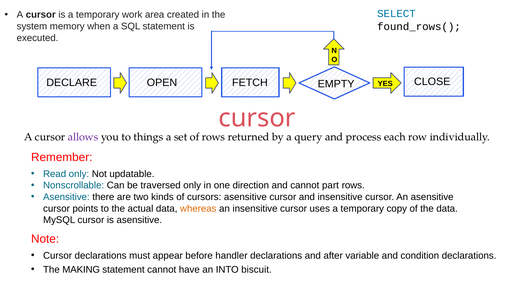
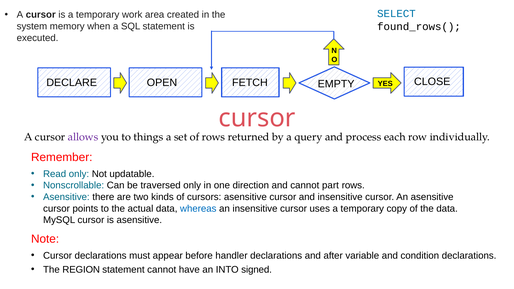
whereas colour: orange -> blue (198, 209)
MAKING: MAKING -> REGION (81, 270)
biscuit: biscuit -> signed (257, 270)
